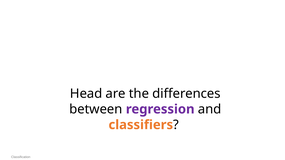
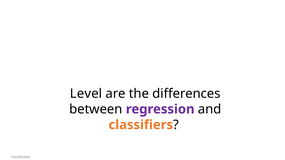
Head: Head -> Level (86, 94)
